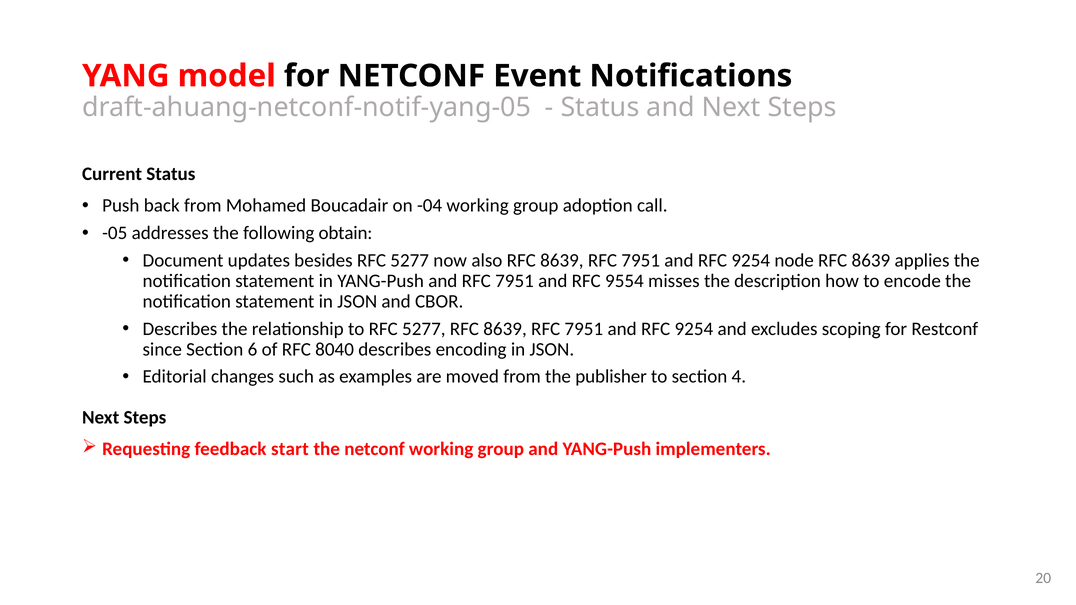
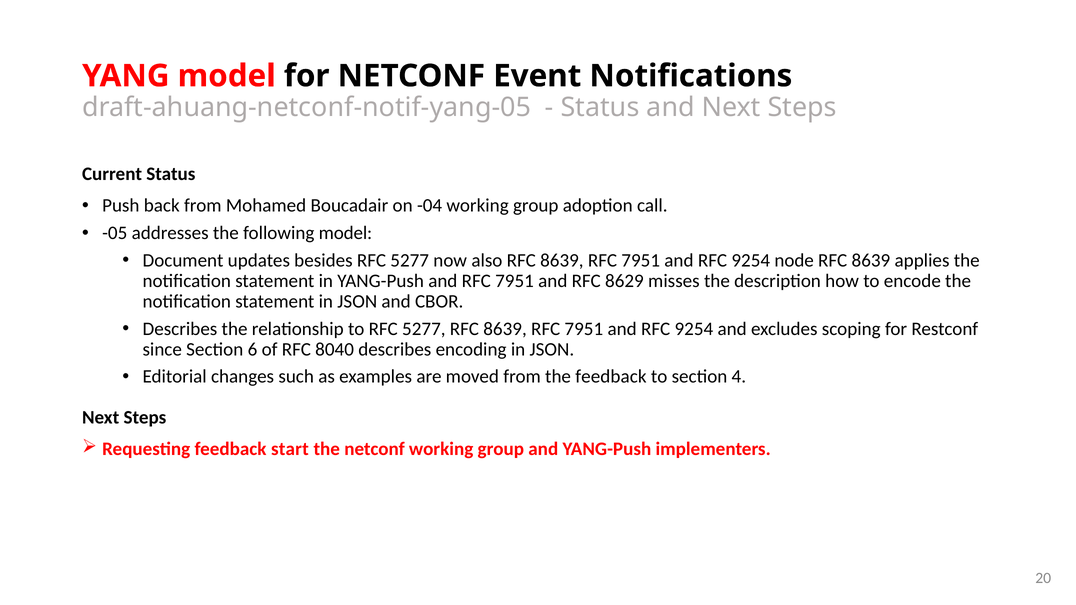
following obtain: obtain -> model (345, 233)
9554: 9554 -> 8629 (624, 281)
the publisher: publisher -> feedback (611, 377)
